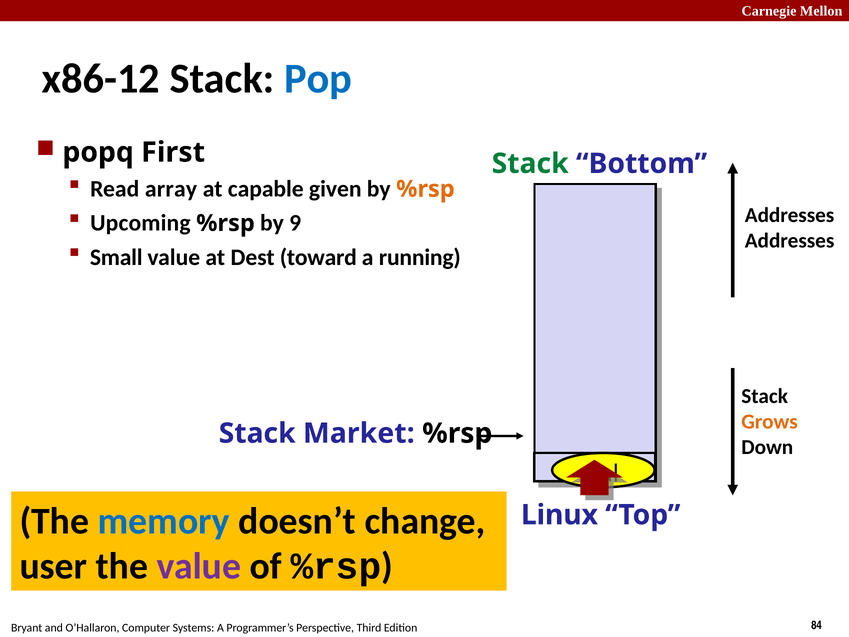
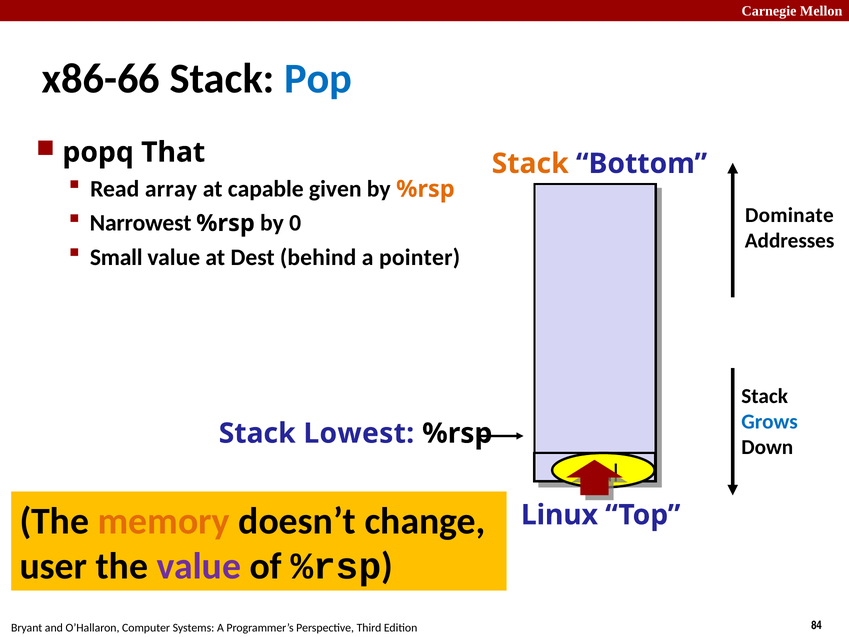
x86-12: x86-12 -> x86-66 (101, 79)
First: First -> That (173, 152)
Stack colour: green -> orange (530, 164)
Addresses: Addresses -> Dominate (789, 215)
Upcoming: Upcoming -> Narrowest (141, 223)
9: 9 -> 0 (295, 223)
toward: toward -> behind (318, 257)
running: running -> pointer (420, 257)
Grows colour: orange -> blue (770, 421)
Market: Market -> Lowest (359, 433)
memory colour: blue -> orange (164, 521)
